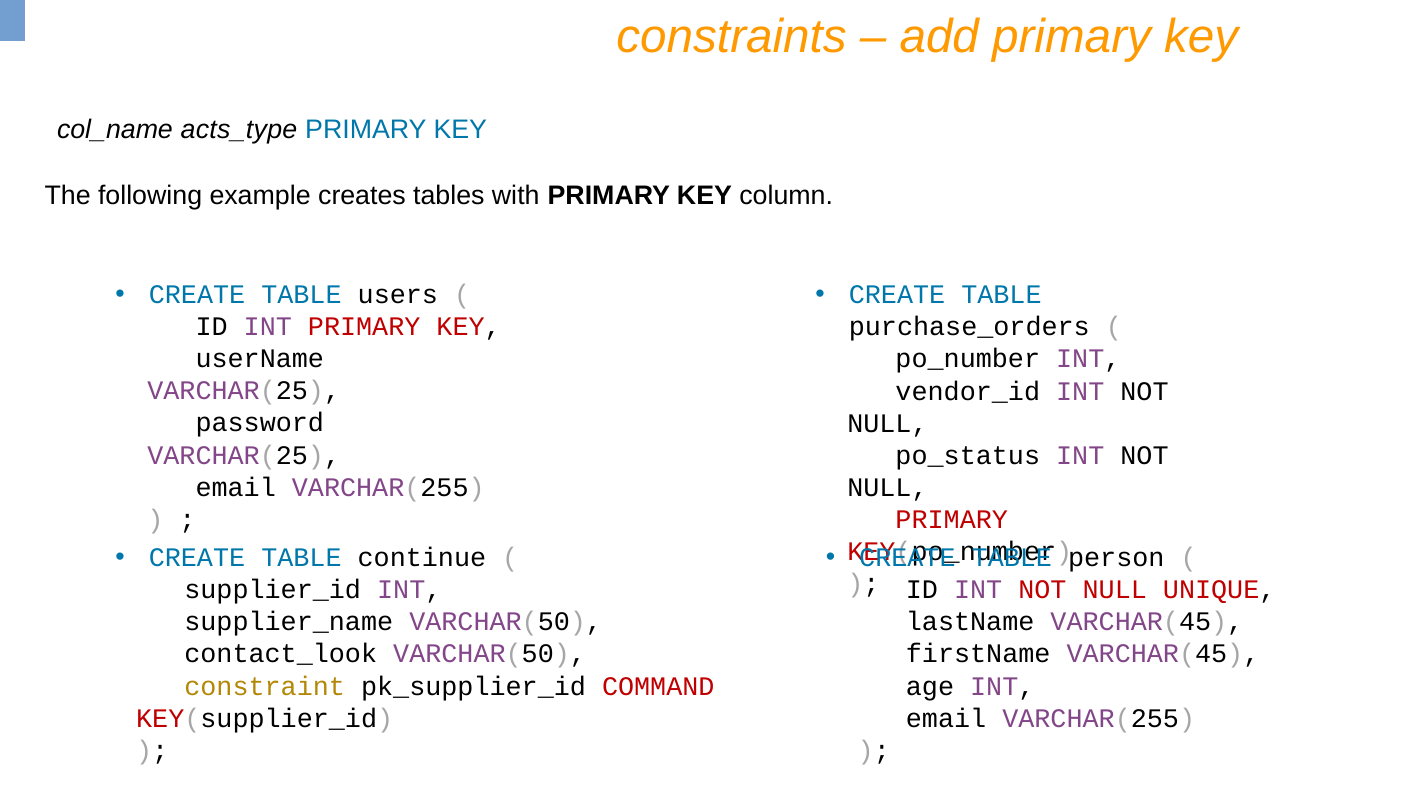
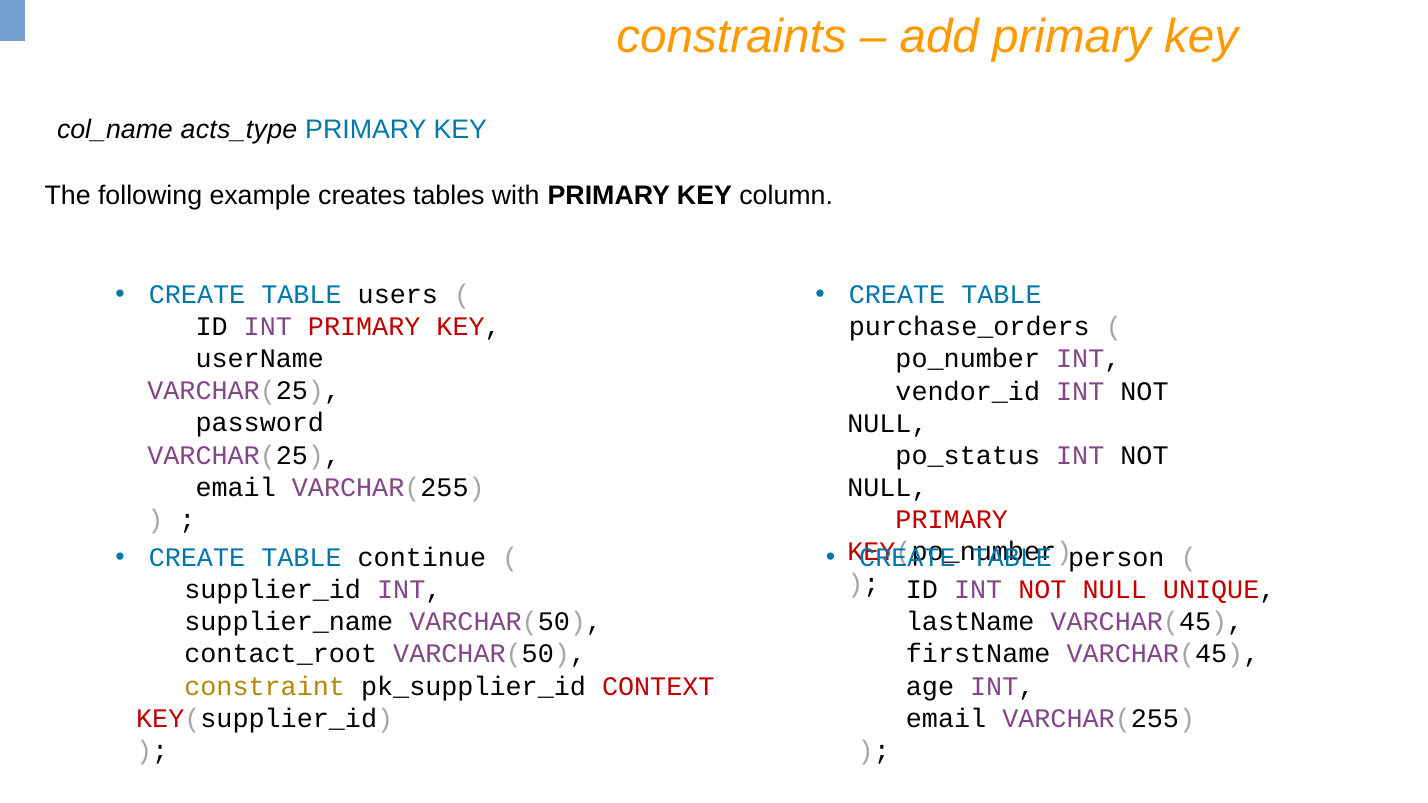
contact_look: contact_look -> contact_root (281, 654)
COMMAND: COMMAND -> CONTEXT (658, 686)
